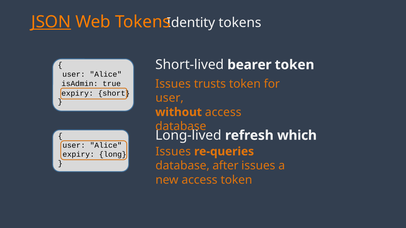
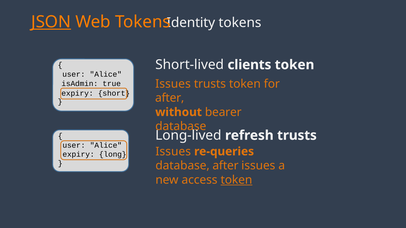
bearer: bearer -> clients (249, 65)
user: user -> after (170, 98)
without access: access -> bearer (223, 112)
refresh which: which -> trusts (297, 136)
token underline: none -> present (236, 180)
